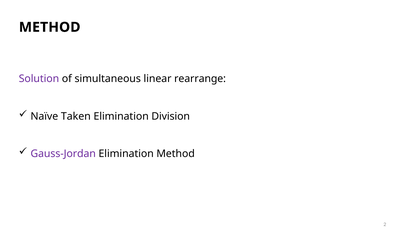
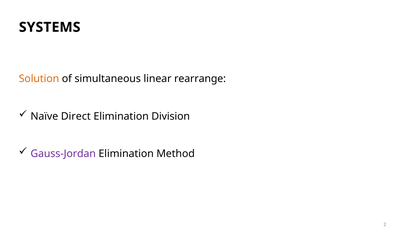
METHOD: METHOD -> SYSTEMS (50, 27)
Solution colour: purple -> orange (39, 79)
Taken: Taken -> Direct (76, 116)
